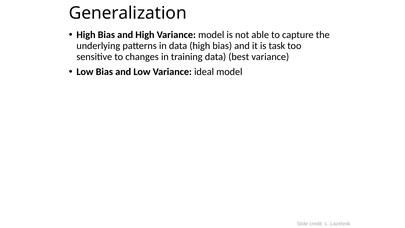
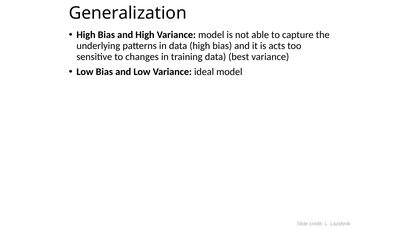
task: task -> acts (277, 46)
